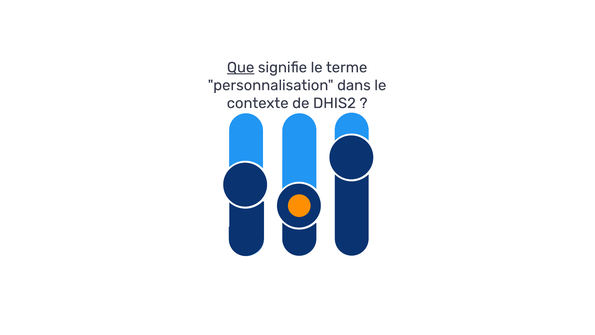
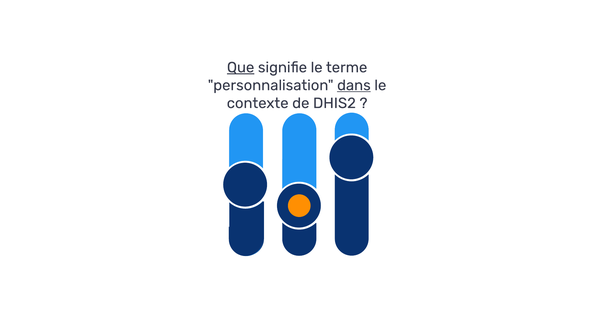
dans underline: none -> present (354, 85)
